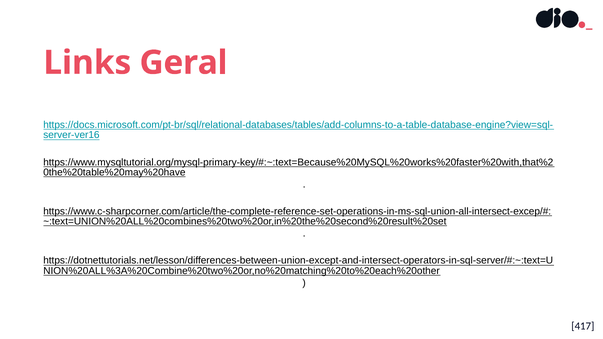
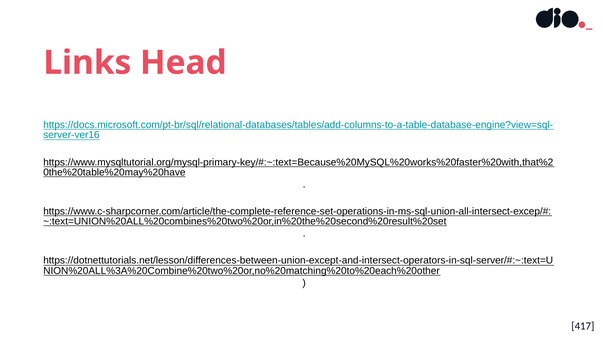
Geral: Geral -> Head (183, 63)
